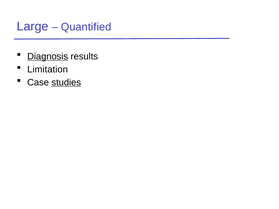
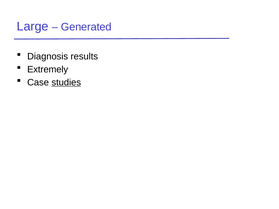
Quantified: Quantified -> Generated (86, 27)
Diagnosis underline: present -> none (48, 56)
Limitation: Limitation -> Extremely (48, 69)
